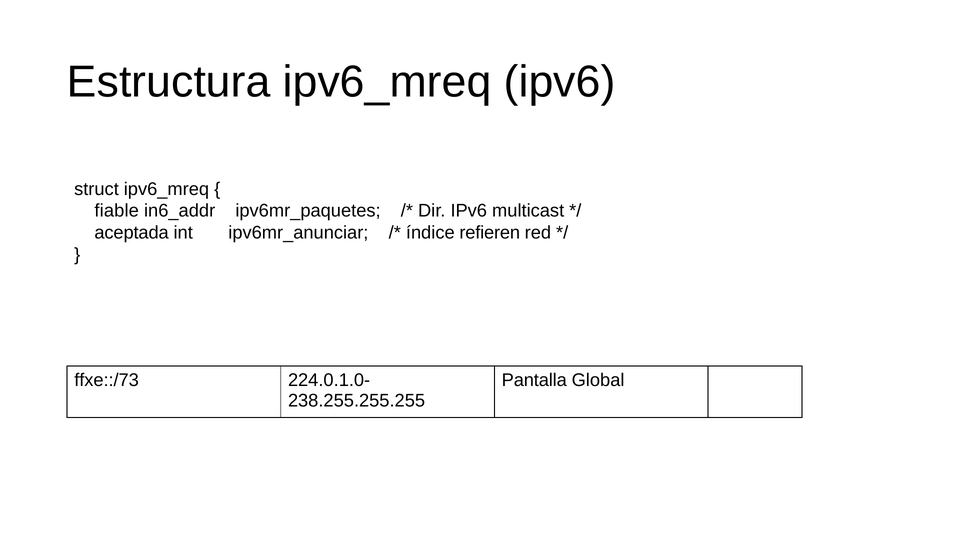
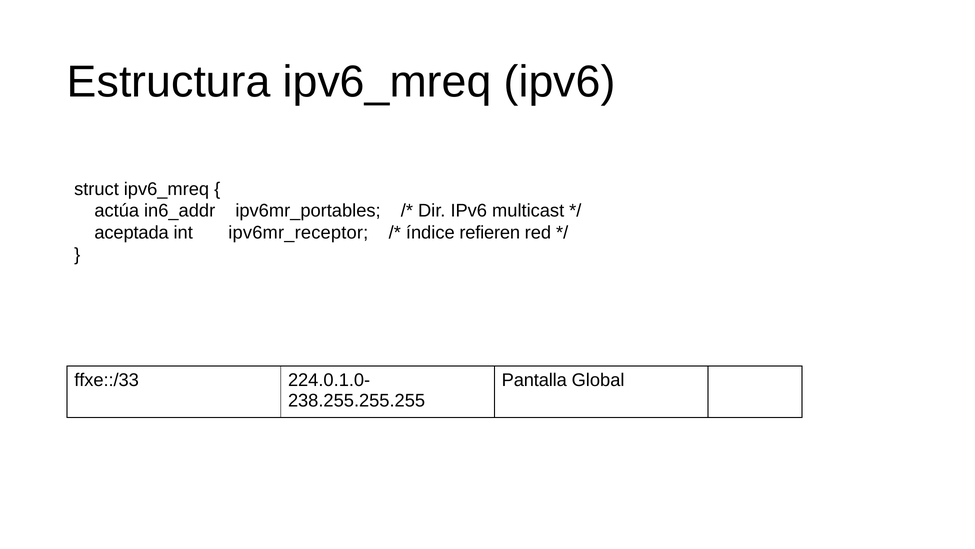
fiable: fiable -> actúa (117, 211)
ipv6mr_paquetes: ipv6mr_paquetes -> ipv6mr_portables (308, 211)
ipv6mr_anunciar: ipv6mr_anunciar -> ipv6mr_receptor (298, 233)
ffxe::/73: ffxe::/73 -> ffxe::/33 (107, 380)
